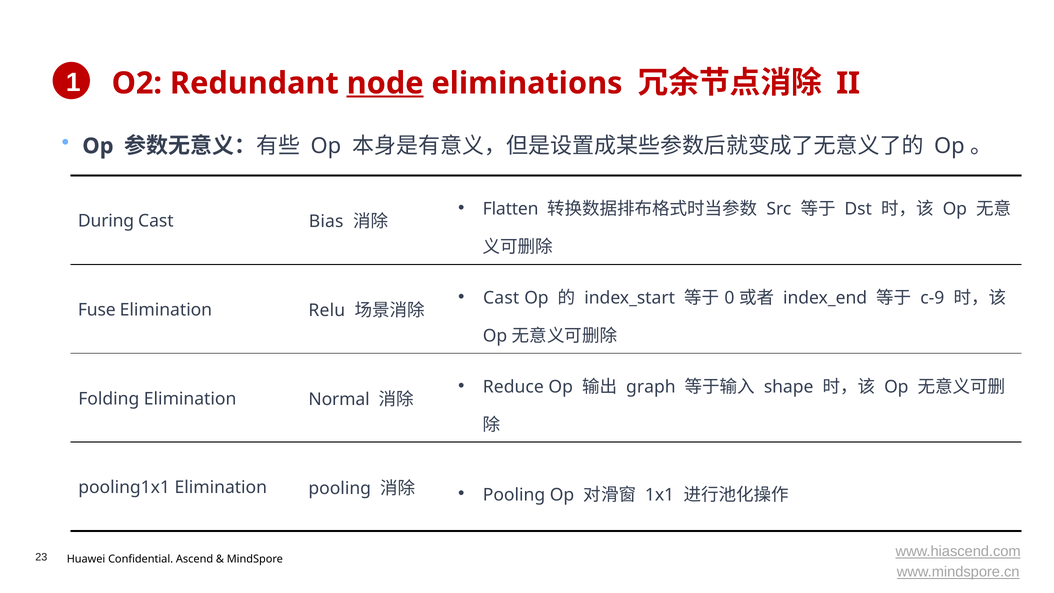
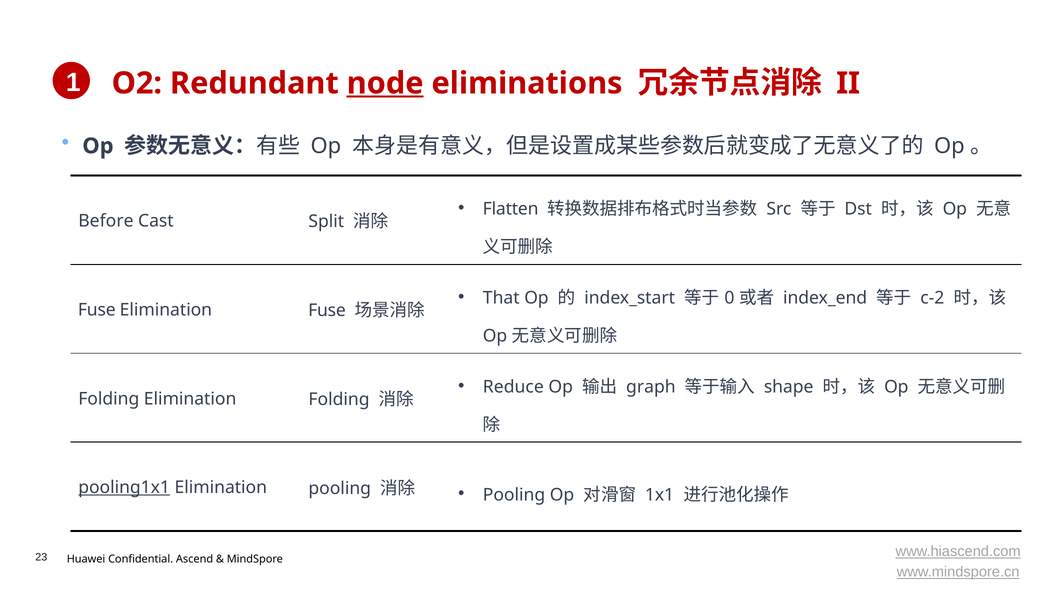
During: During -> Before (106, 221)
Bias: Bias -> Split (326, 222)
Cast: Cast -> That (501, 298)
c-9: c-9 -> c-2 (932, 298)
Elimination Relu: Relu -> Fuse (327, 310)
Elimination Normal: Normal -> Folding (339, 399)
pooling1x1 underline: none -> present (124, 487)
